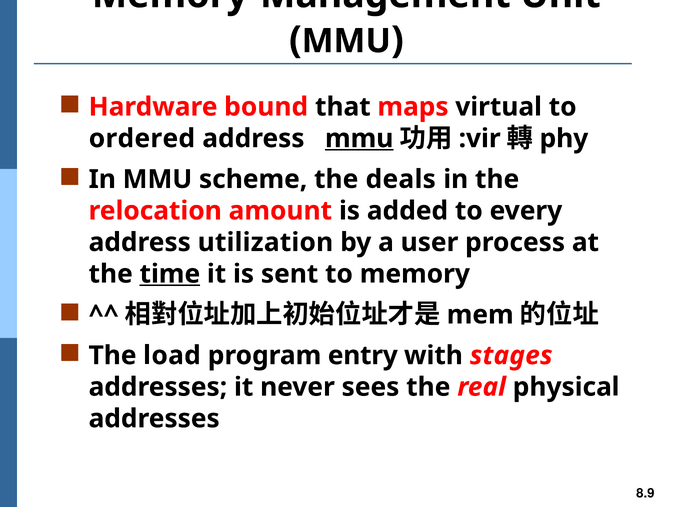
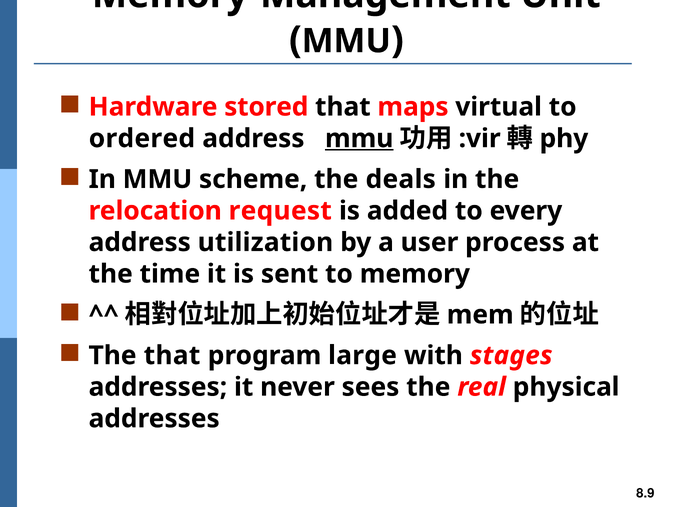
bound: bound -> stored (266, 107)
amount: amount -> request (280, 211)
time underline: present -> none (170, 274)
The load: load -> that (172, 356)
entry: entry -> large (363, 356)
